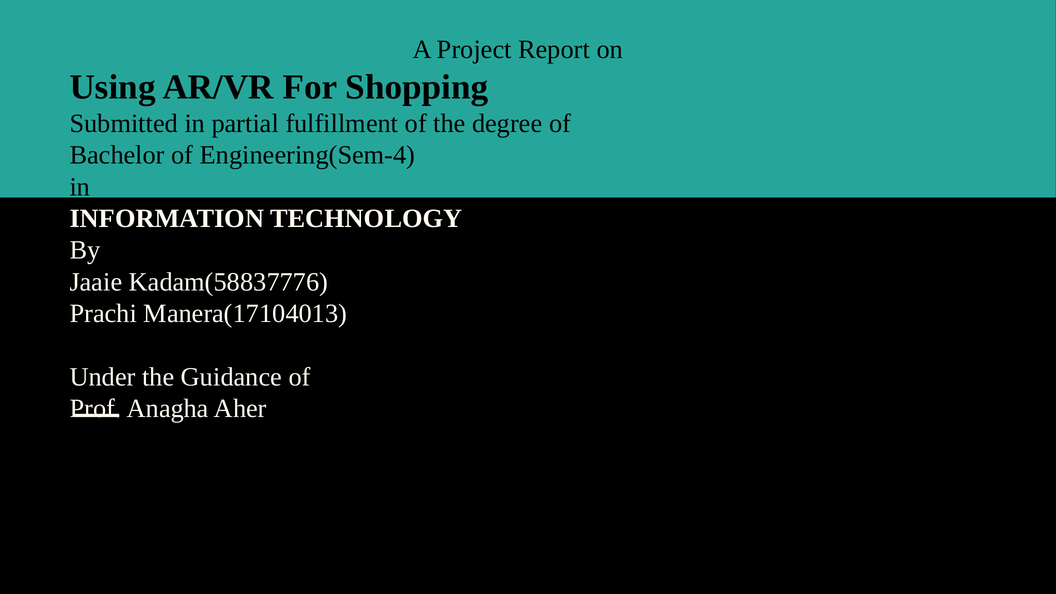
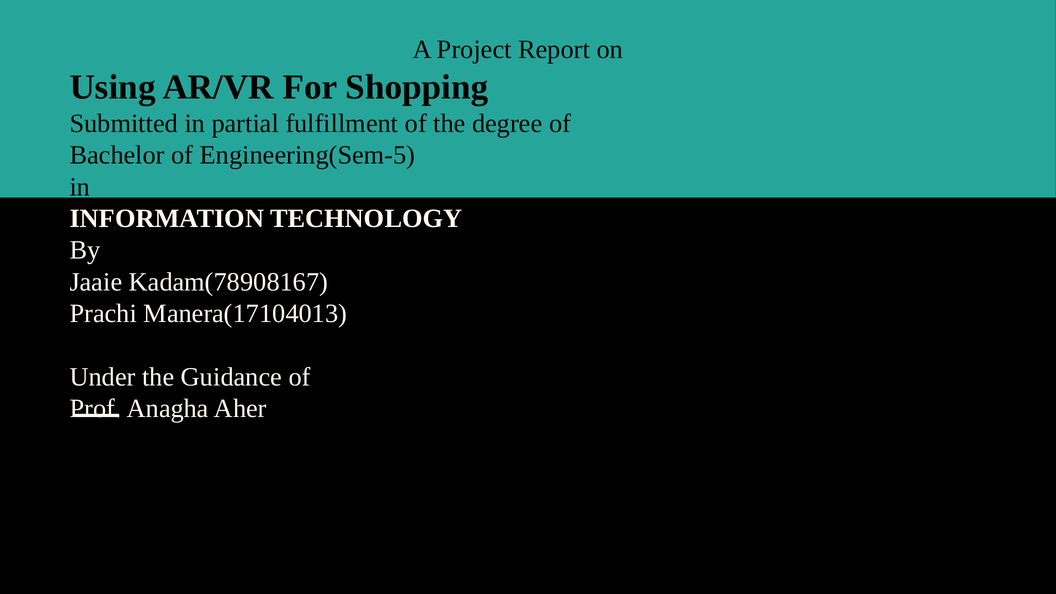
Engineering(Sem-4: Engineering(Sem-4 -> Engineering(Sem-5 (308, 155)
Kadam(58837776: Kadam(58837776 -> Kadam(78908167 (228, 282)
